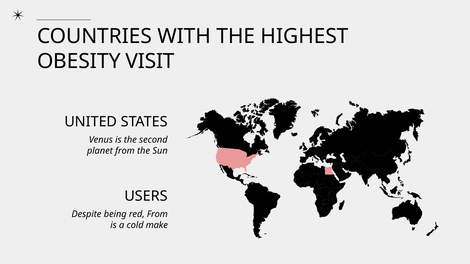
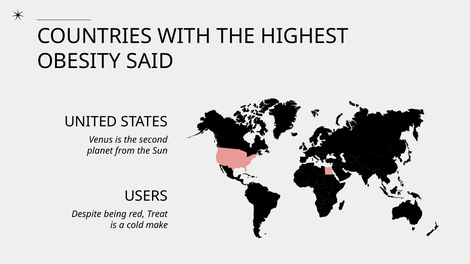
VISIT: VISIT -> SAID (150, 61)
red From: From -> Treat (157, 214)
